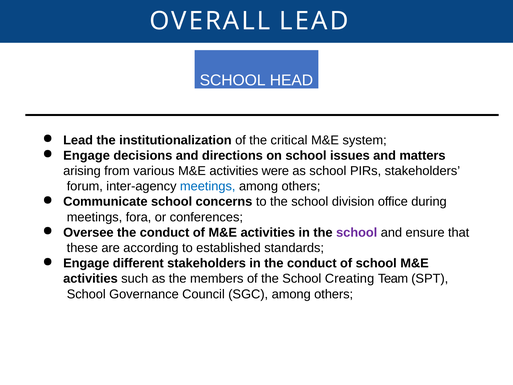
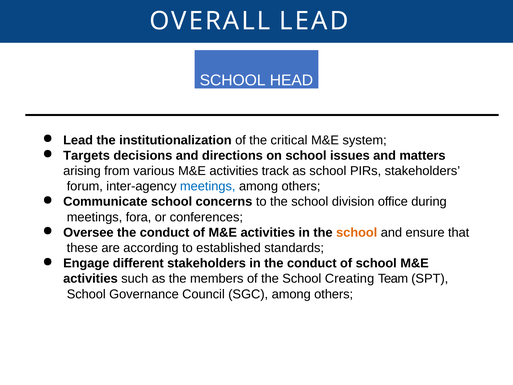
Engage: Engage -> Targets (87, 155)
were: were -> track (275, 171)
school colour: purple -> orange (357, 232)
